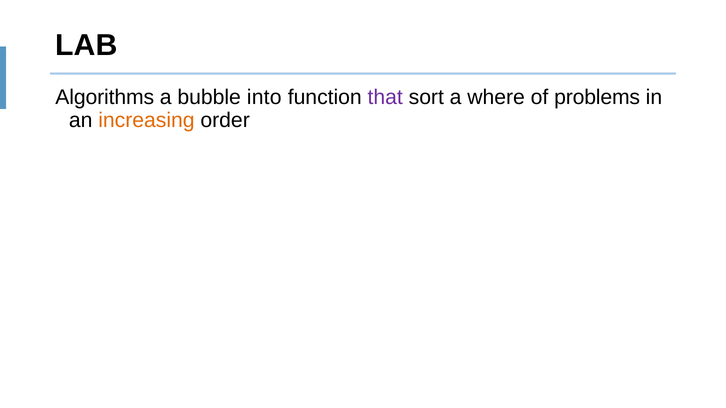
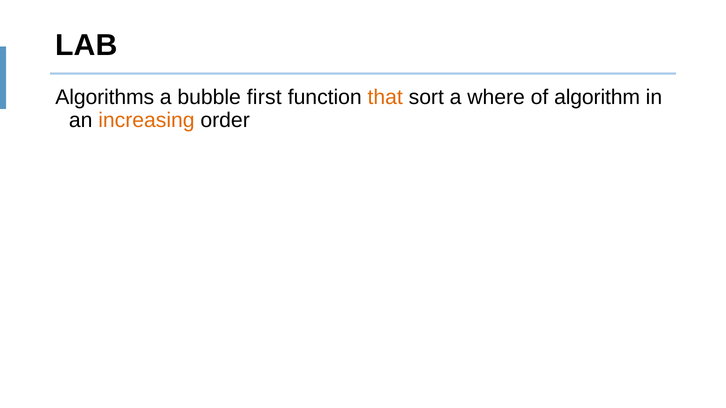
into: into -> first (264, 97)
that colour: purple -> orange (385, 97)
problems: problems -> algorithm (597, 97)
